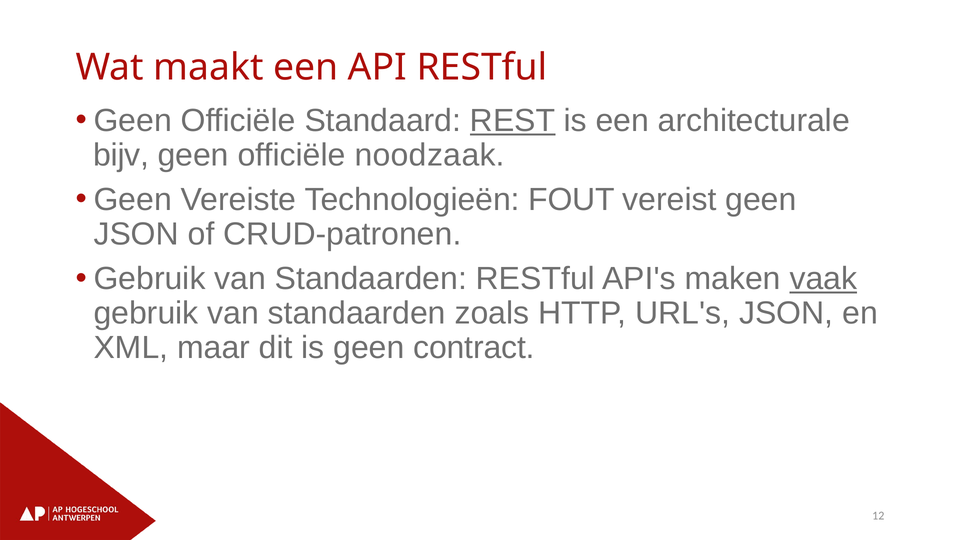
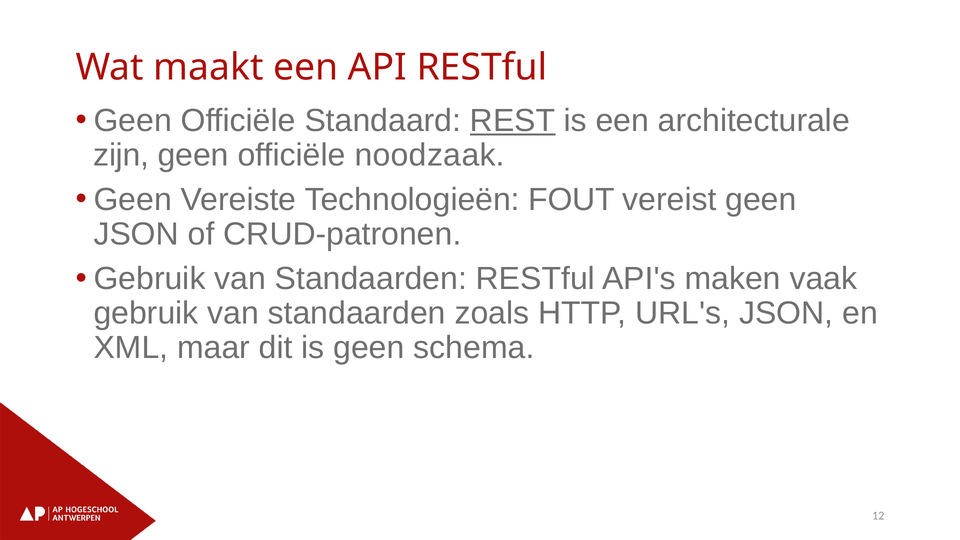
bijv: bijv -> zijn (121, 155)
vaak underline: present -> none (823, 279)
contract: contract -> schema (474, 348)
